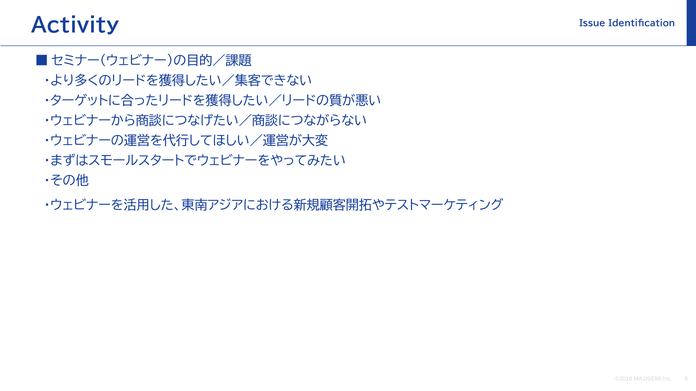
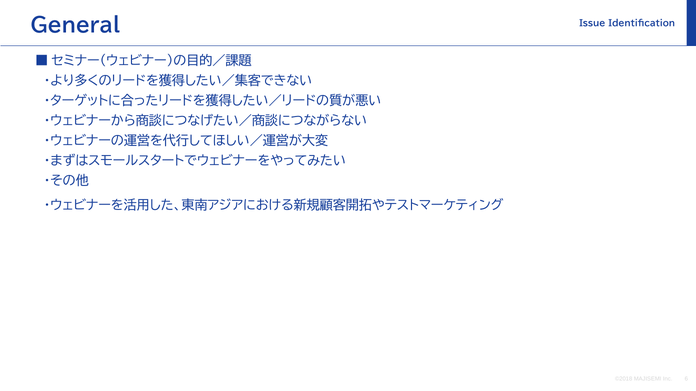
Activity: Activity -> General (75, 26)
